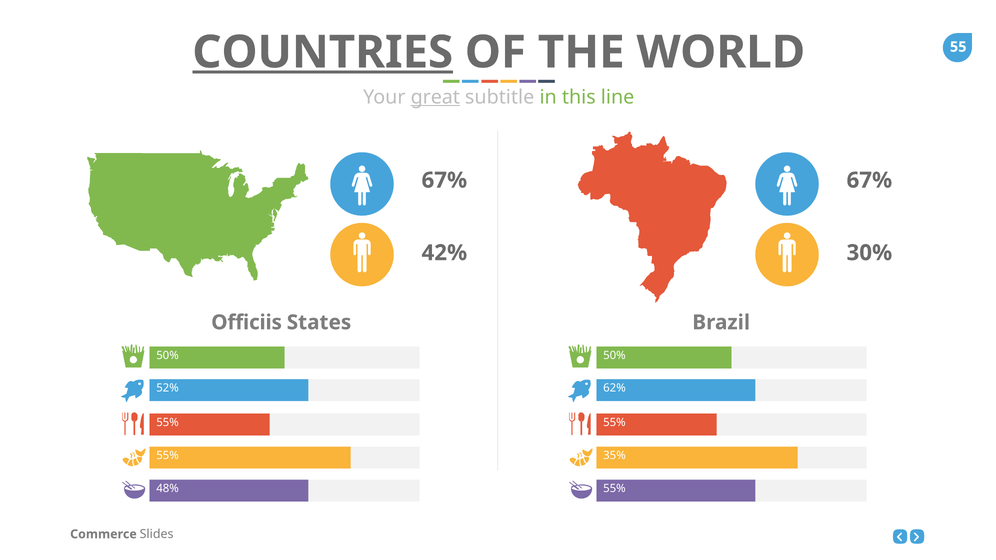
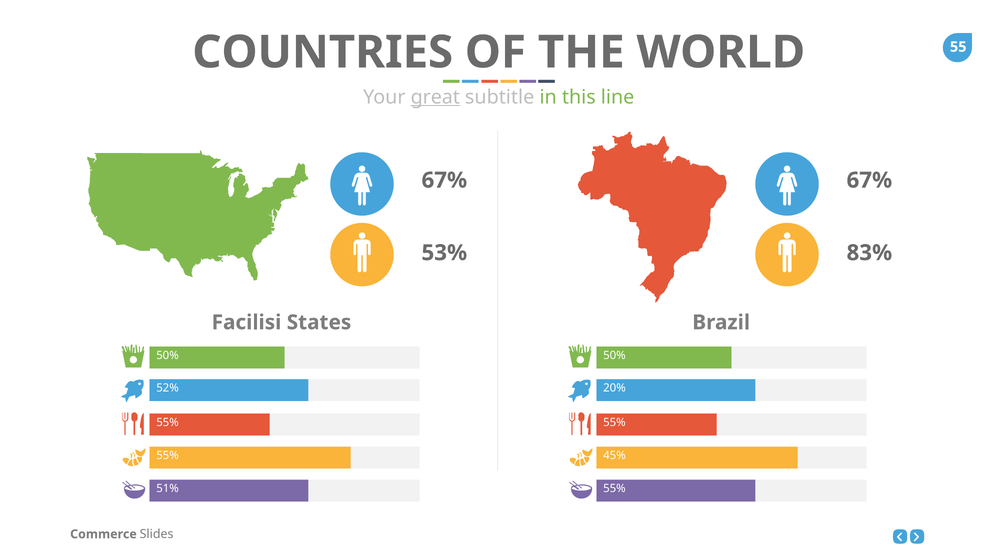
COUNTRIES underline: present -> none (323, 52)
42%: 42% -> 53% (444, 253)
30%: 30% -> 83% (869, 253)
Officiis: Officiis -> Facilisi (246, 323)
62%: 62% -> 20% (614, 388)
35%: 35% -> 45% (614, 456)
48%: 48% -> 51% (168, 489)
